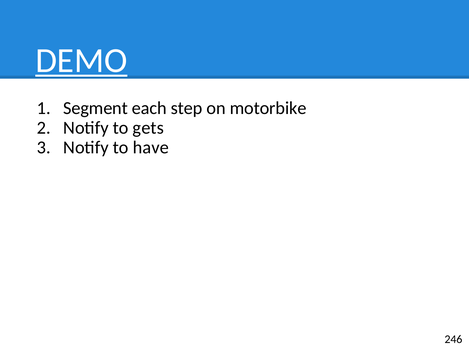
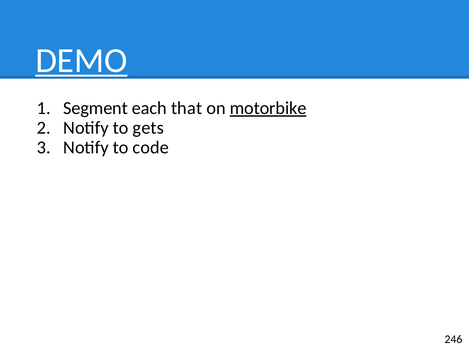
step: step -> that (187, 108)
motorbike underline: none -> present (268, 108)
have: have -> code (151, 147)
